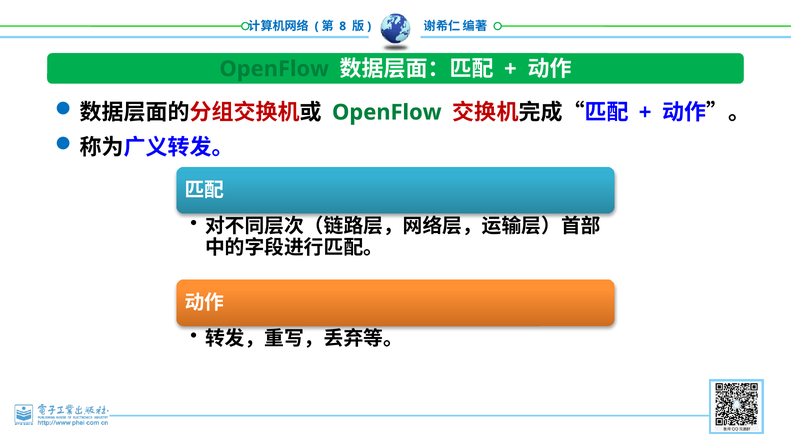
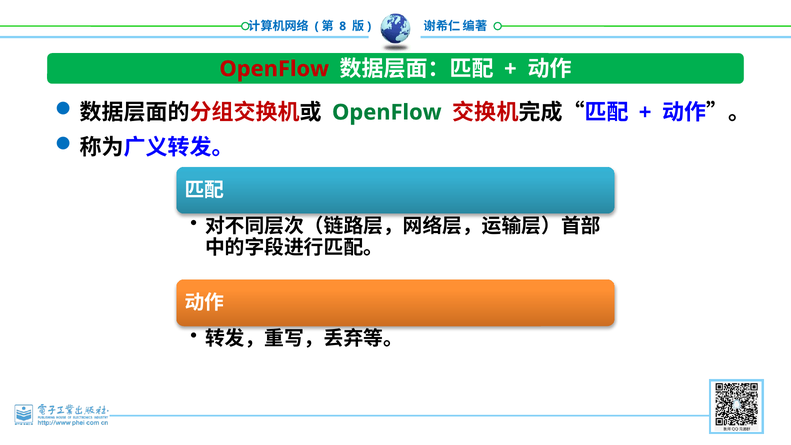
OpenFlow colour: green -> red (274, 69)
